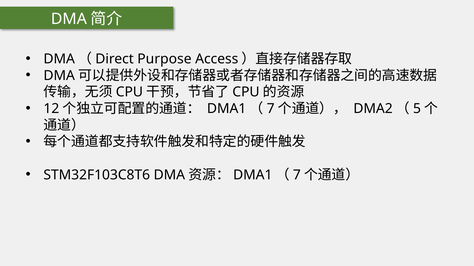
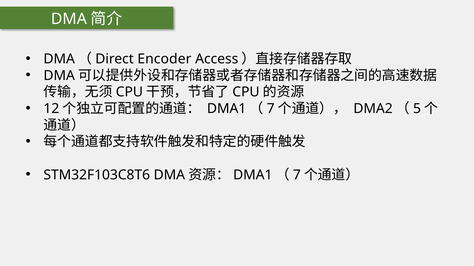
Purpose: Purpose -> Encoder (164, 59)
